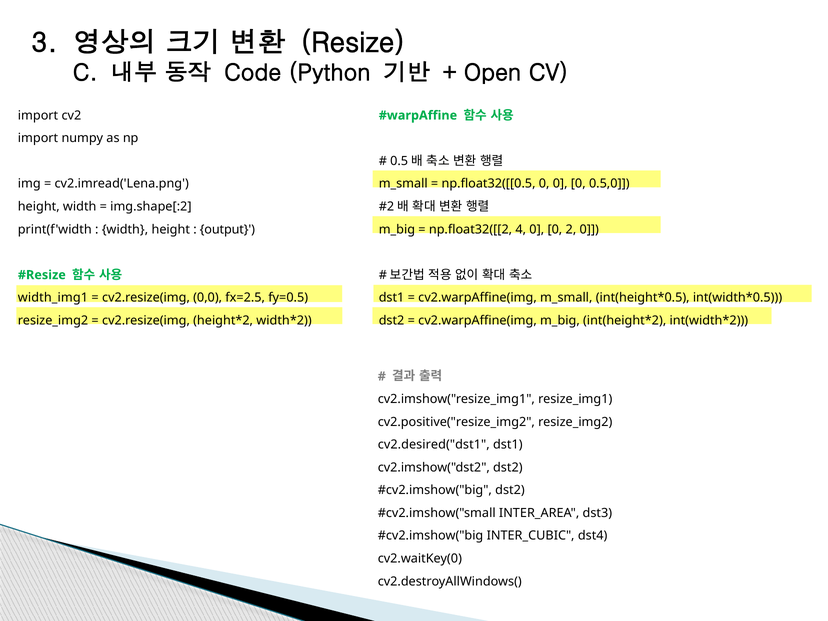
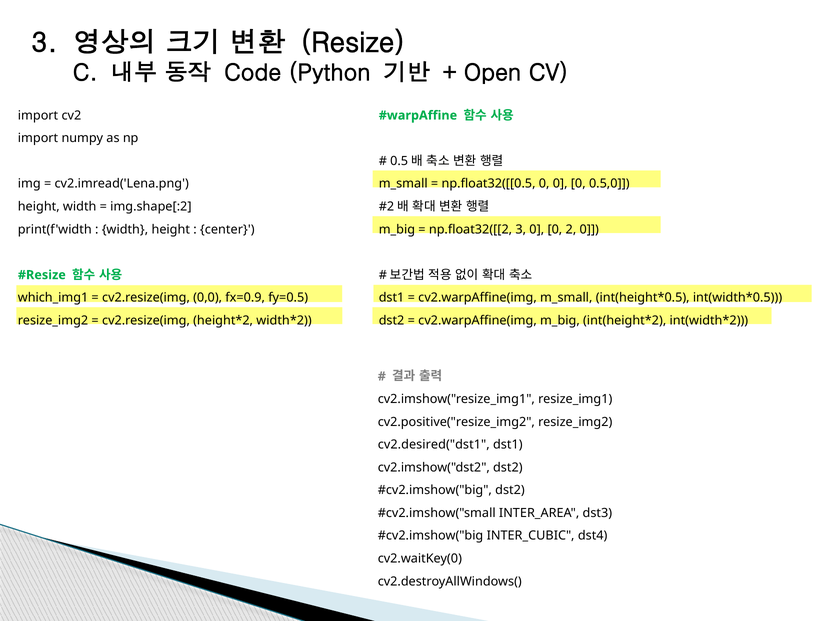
output: output -> center (227, 229)
np.float32([[2 4: 4 -> 3 (521, 229)
width_img1: width_img1 -> which_img1 (53, 298)
fx=2.5: fx=2.5 -> fx=0.9 (245, 298)
